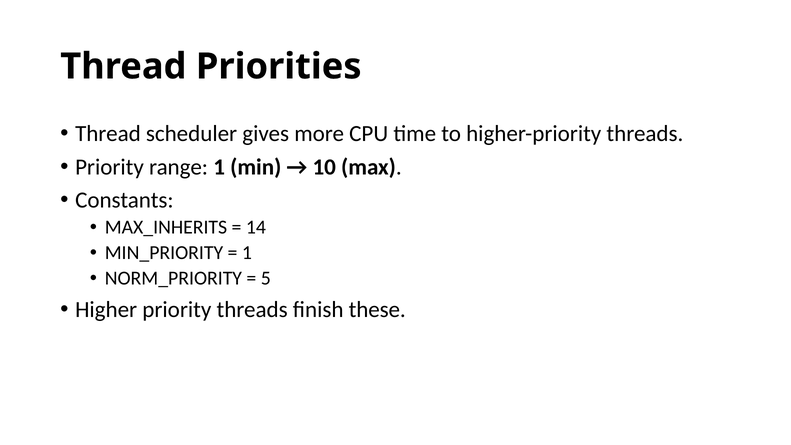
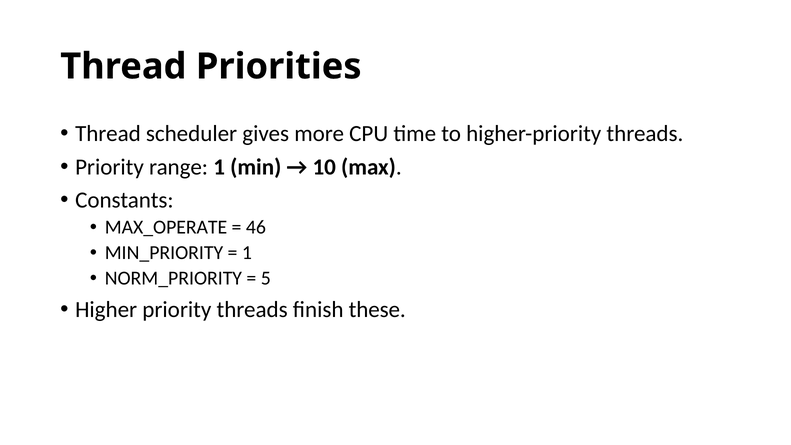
MAX_INHERITS: MAX_INHERITS -> MAX_OPERATE (166, 227)
14: 14 -> 46 (256, 227)
